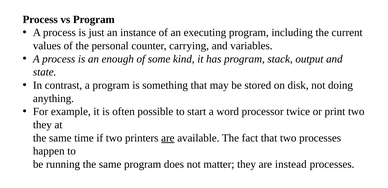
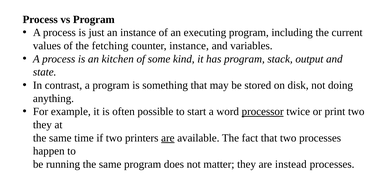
personal: personal -> fetching (110, 46)
counter carrying: carrying -> instance (189, 46)
enough: enough -> kitchen (118, 59)
processor underline: none -> present (263, 111)
